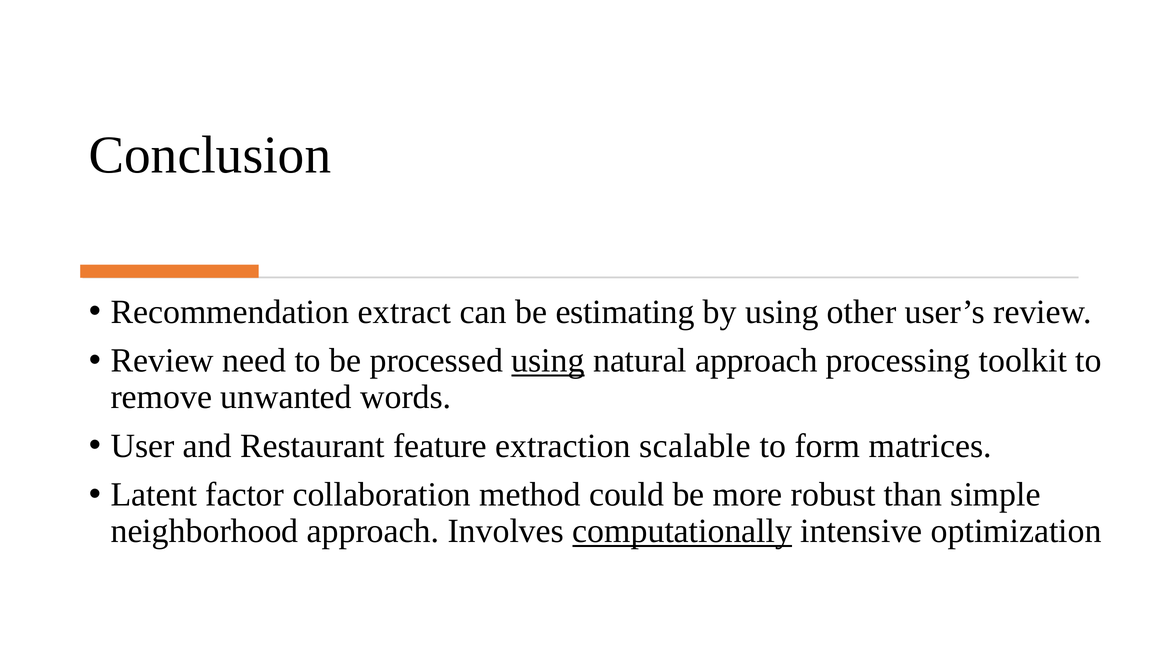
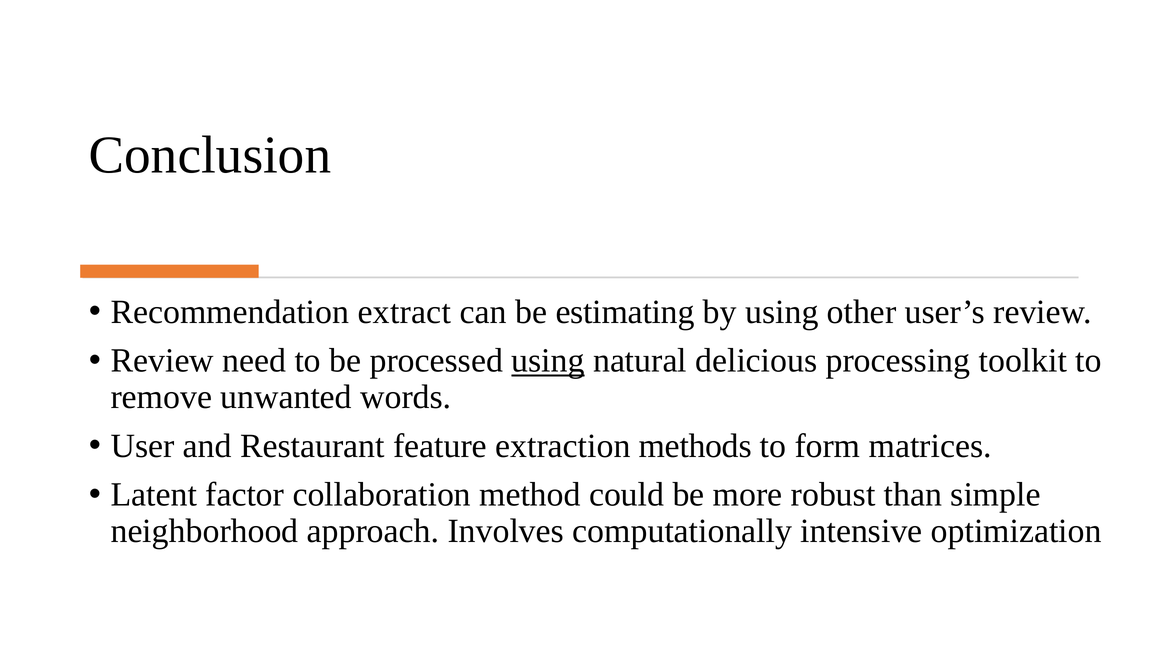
natural approach: approach -> delicious (756, 361)
scalable: scalable -> methods (695, 446)
computationally underline: present -> none (682, 531)
